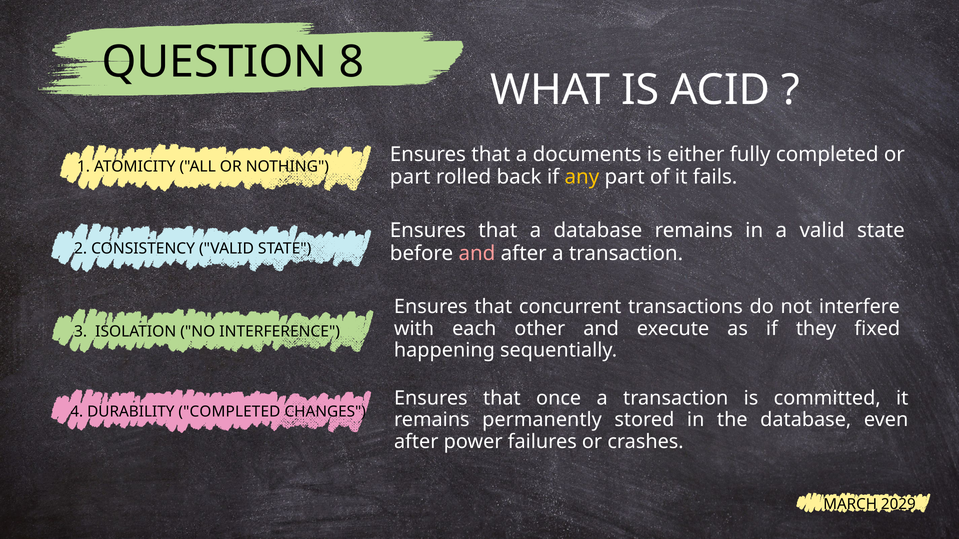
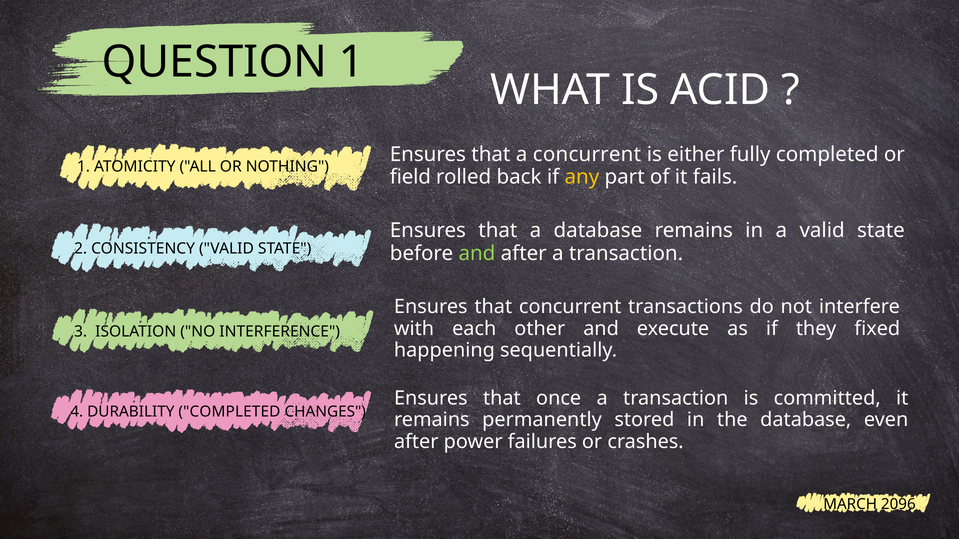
QUESTION 8: 8 -> 1 (352, 62)
a documents: documents -> concurrent (587, 154)
part: part -> field (410, 177)
and colour: pink -> light green (477, 253)
2029: 2029 -> 2096 (898, 505)
